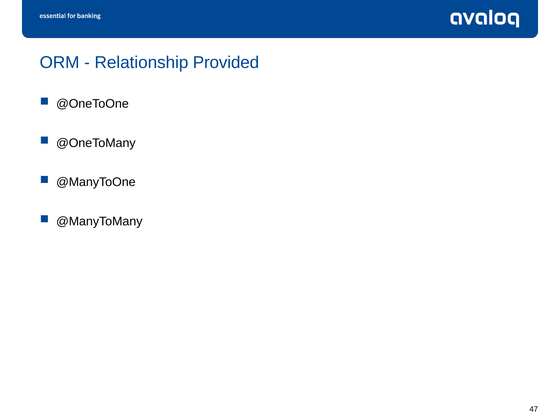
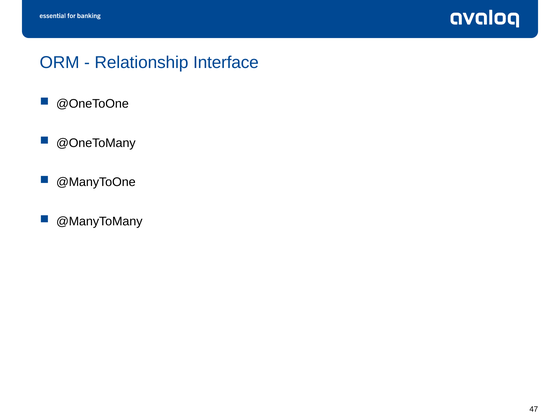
Provided: Provided -> Interface (226, 63)
